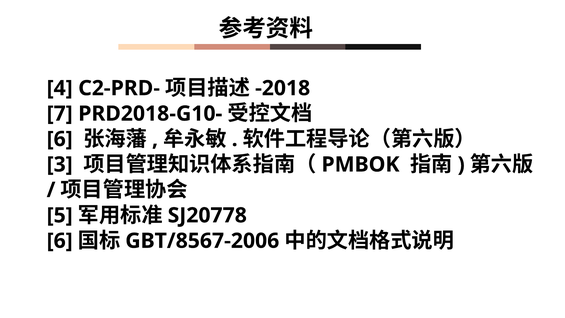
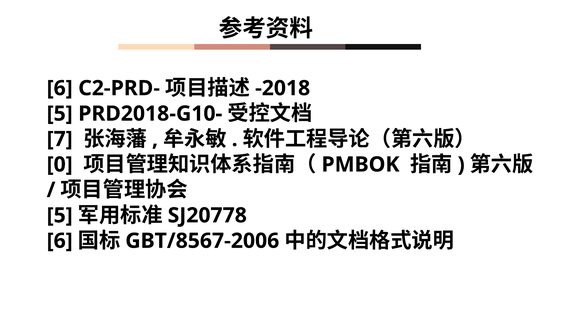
4: 4 -> 6 (60, 88)
7: 7 -> 5 (60, 114)
6: 6 -> 7 (60, 139)
3: 3 -> 0 (60, 164)
